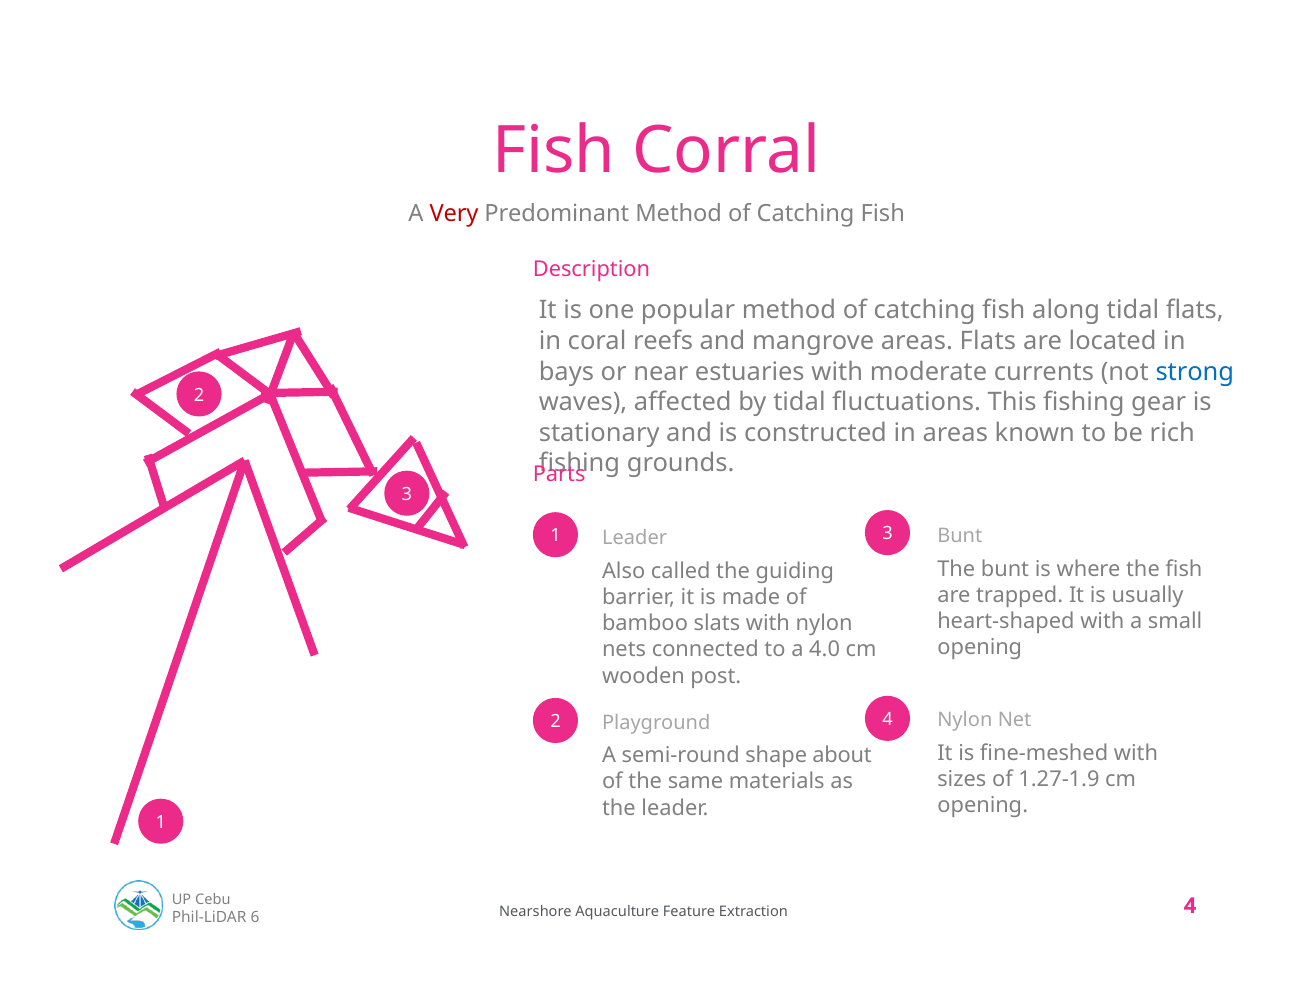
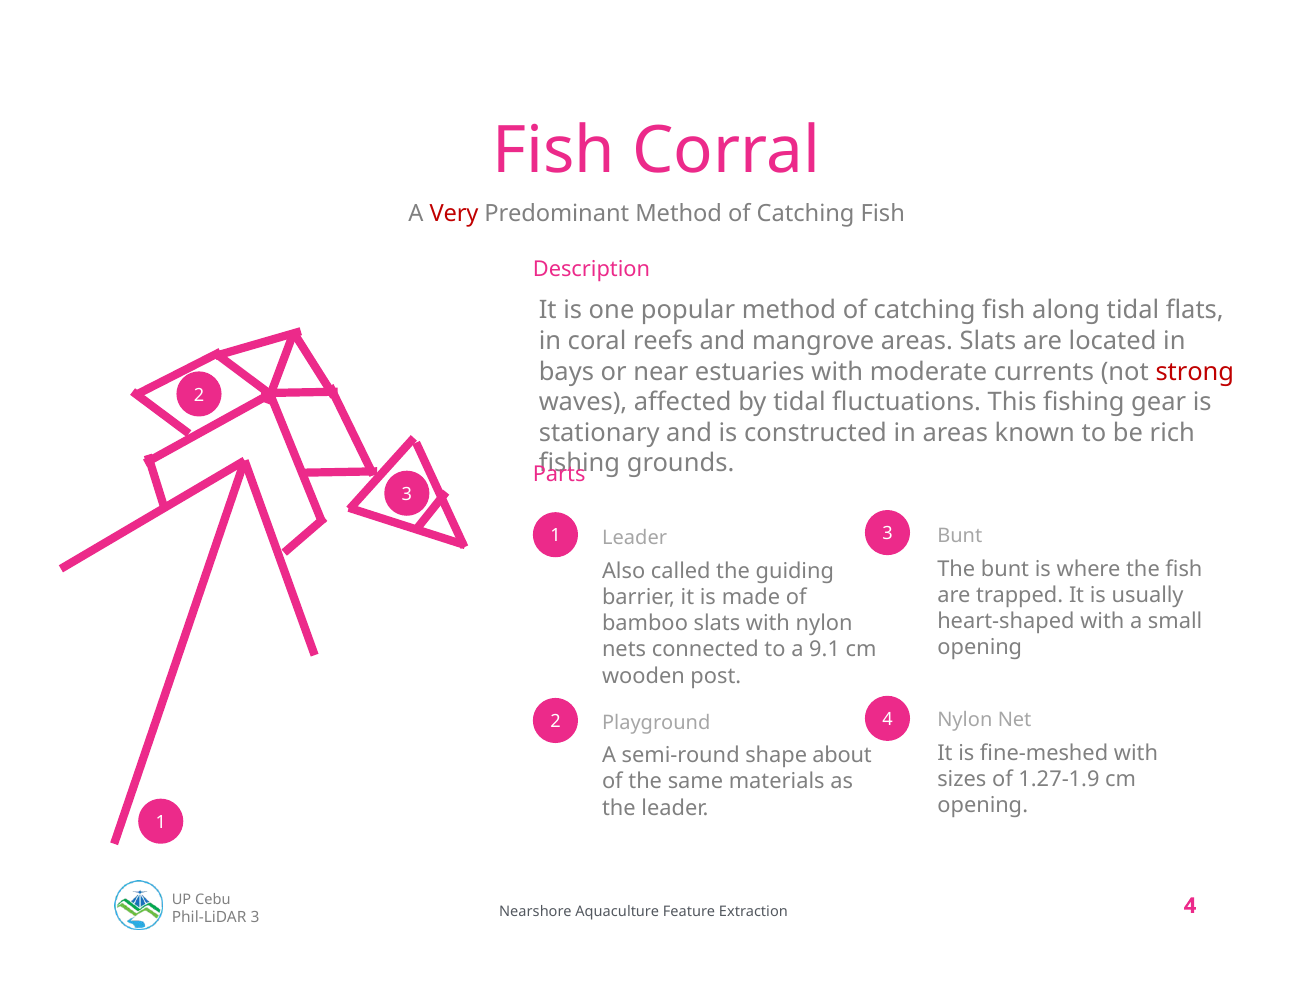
areas Flats: Flats -> Slats (988, 341)
strong colour: blue -> red (1195, 372)
4.0: 4.0 -> 9.1 (825, 650)
6: 6 -> 3 (255, 918)
